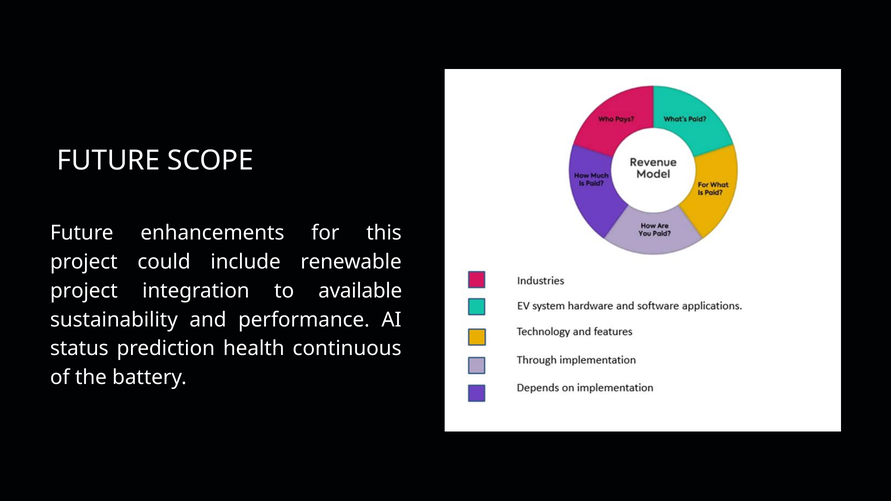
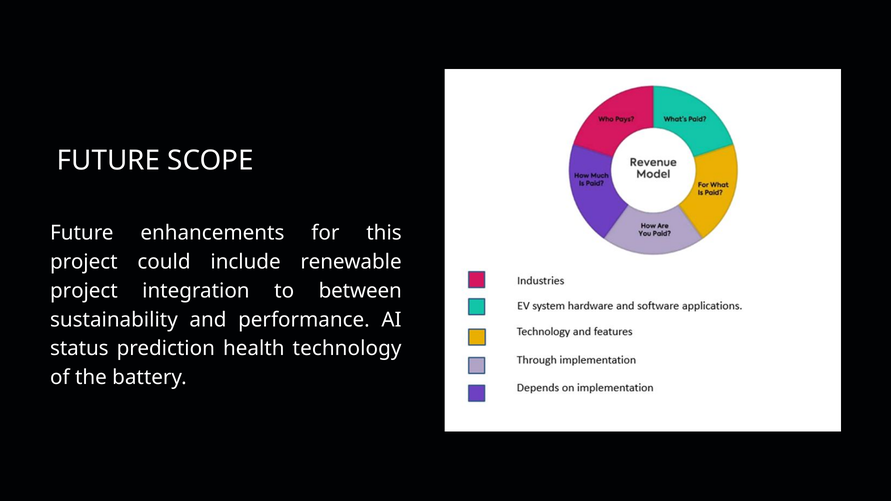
available: available -> between (360, 291)
continuous: continuous -> technology (347, 349)
